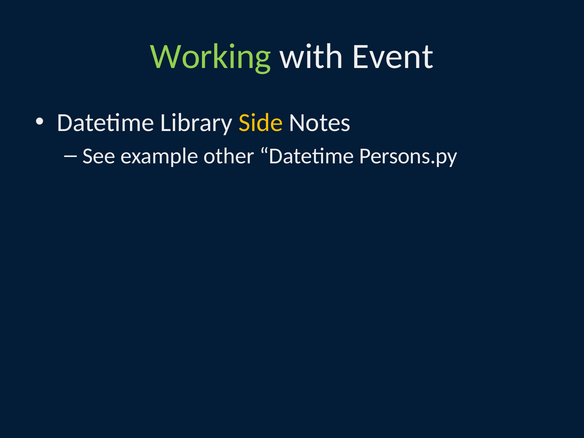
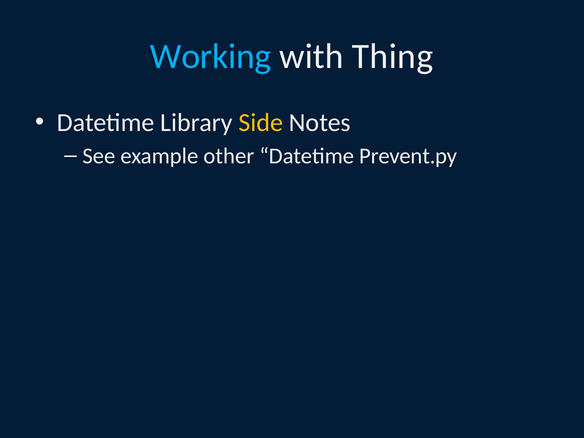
Working colour: light green -> light blue (211, 57)
Event: Event -> Thing (393, 57)
Persons.py: Persons.py -> Prevent.py (408, 156)
